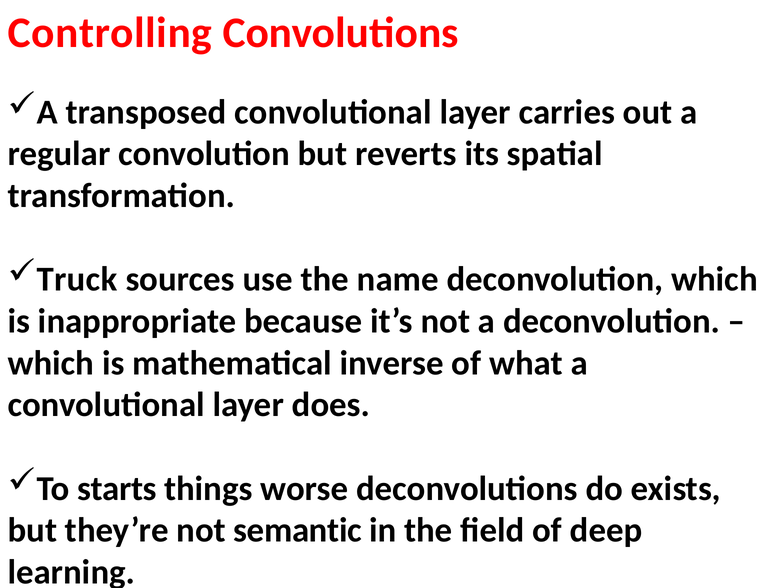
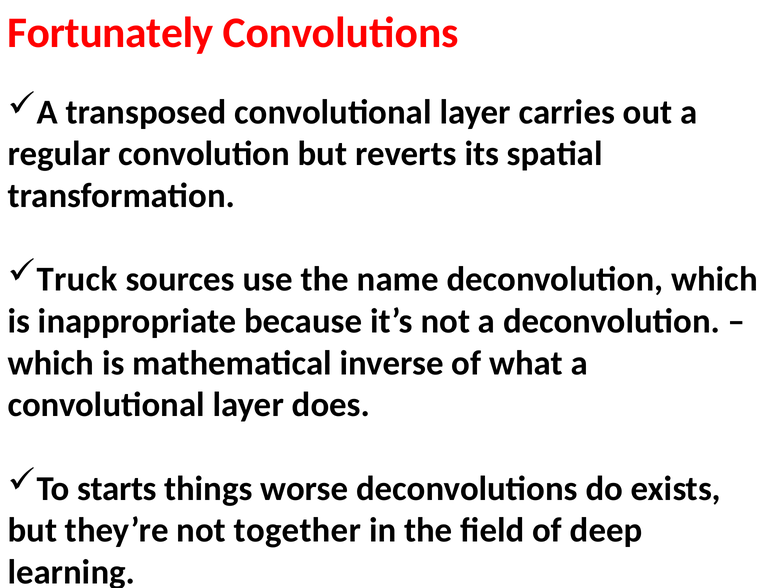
Controlling: Controlling -> Fortunately (110, 33)
semantic: semantic -> together (297, 530)
